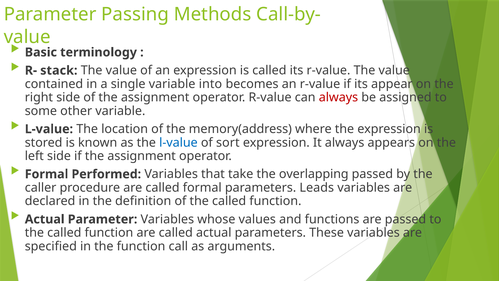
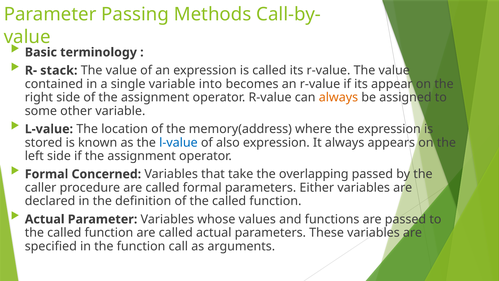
always colour: red -> orange (338, 97)
sort: sort -> also (228, 142)
Performed: Performed -> Concerned (106, 174)
Leads: Leads -> Either (317, 187)
